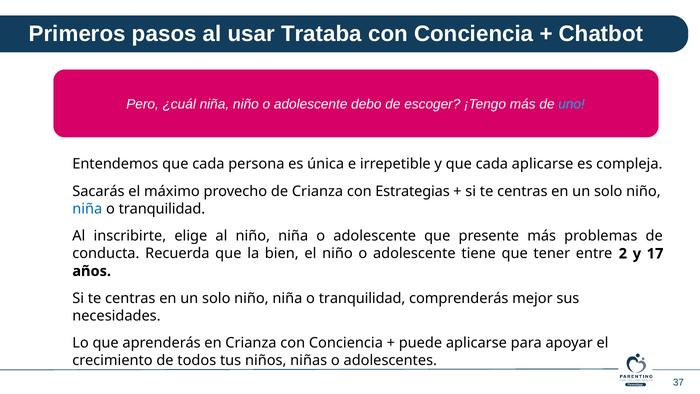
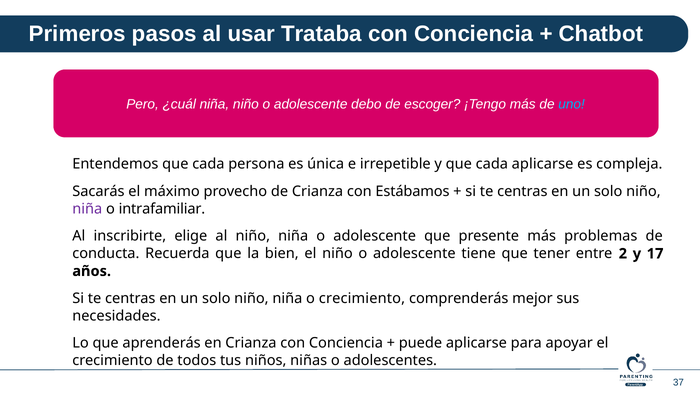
Estrategias: Estrategias -> Estábamos (413, 191)
niña colour: blue -> purple (87, 209)
tranquilidad: tranquilidad -> intrafamiliar (162, 209)
tranquilidad: tranquilidad -> crecimiento (362, 298)
